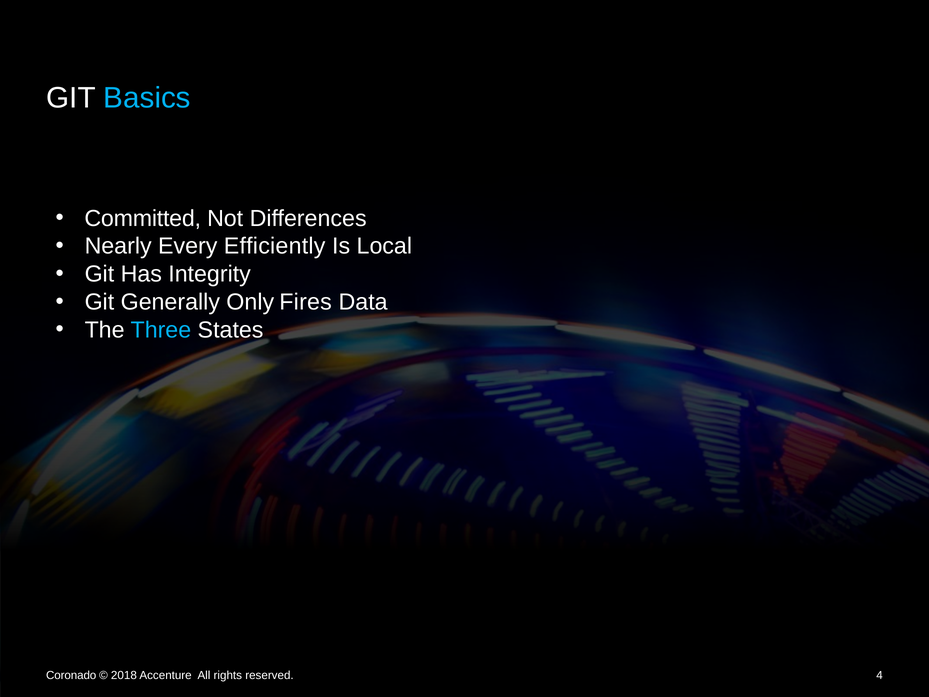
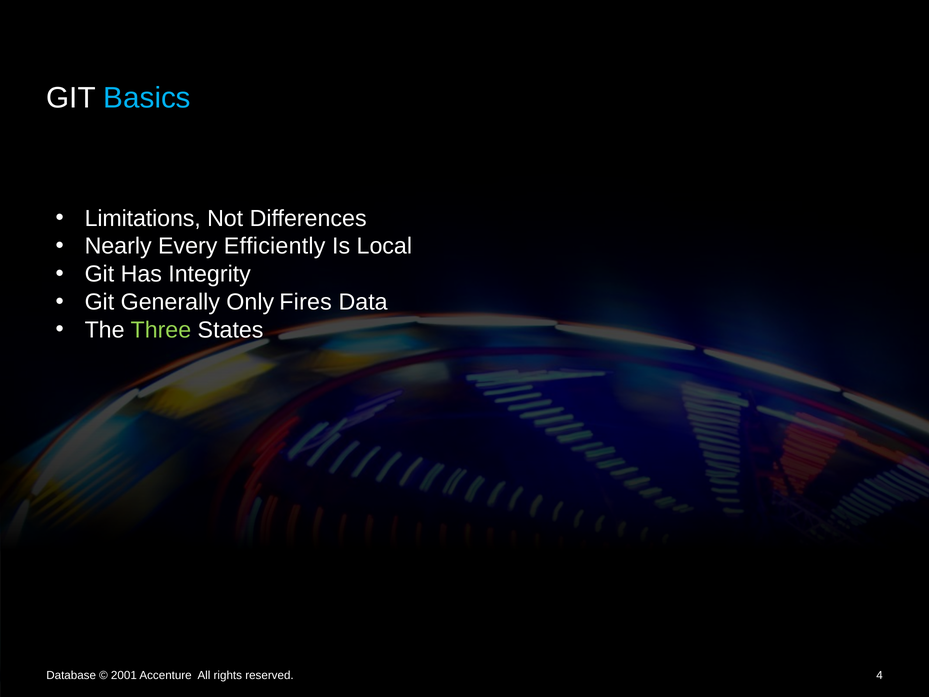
Committed: Committed -> Limitations (143, 218)
Three colour: light blue -> light green (161, 330)
Coronado: Coronado -> Database (71, 675)
2018: 2018 -> 2001 (124, 675)
